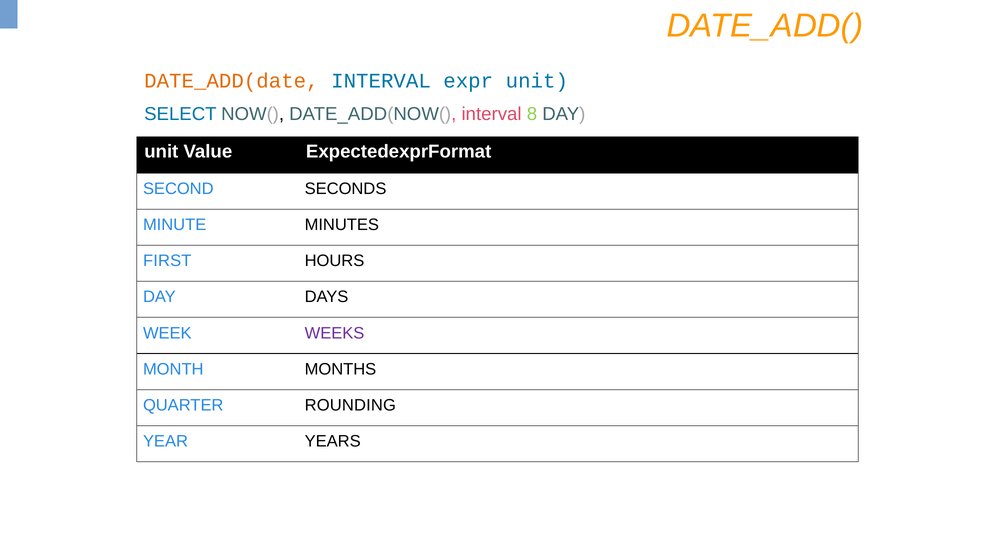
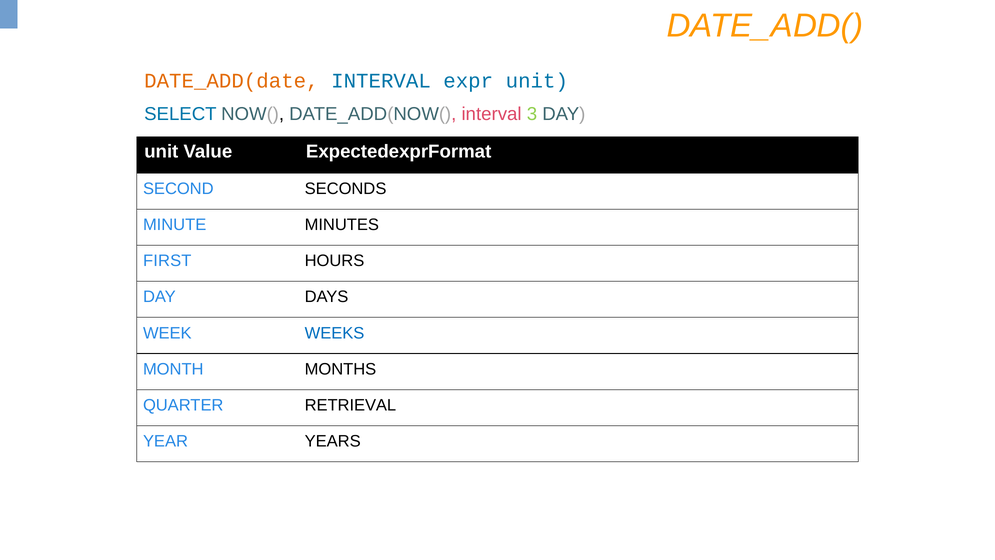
8: 8 -> 3 (532, 114)
WEEKS colour: purple -> blue (335, 333)
ROUNDING: ROUNDING -> RETRIEVAL (350, 405)
